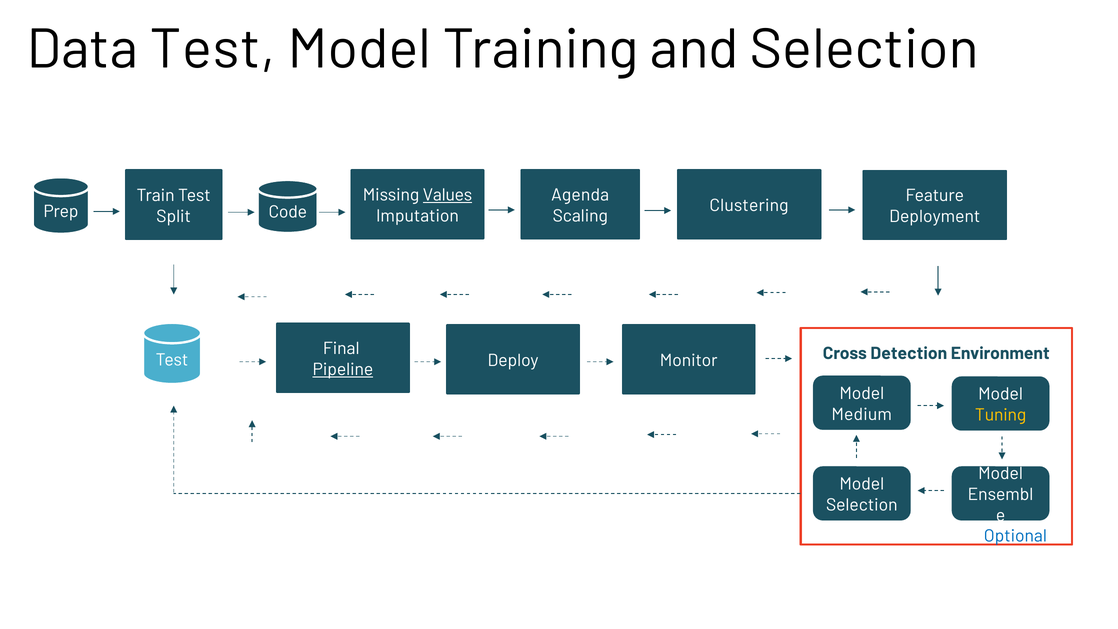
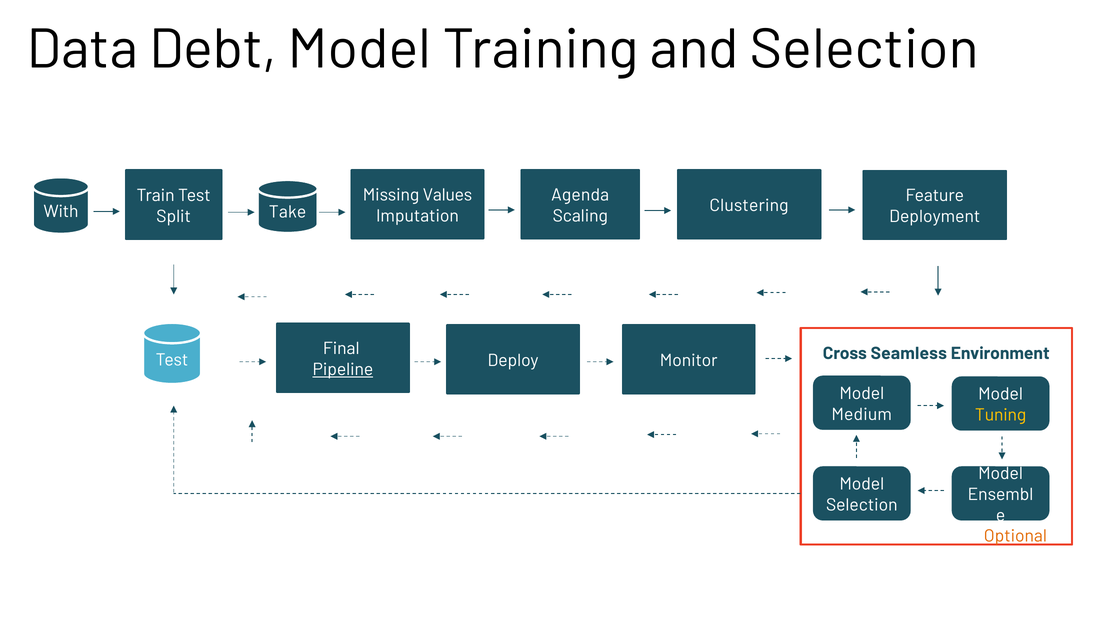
Data Test: Test -> Debt (213, 49)
Values underline: present -> none (448, 195)
Prep: Prep -> With (61, 211)
Code: Code -> Take (288, 212)
Detection: Detection -> Seamless (909, 354)
Optional colour: blue -> orange (1015, 536)
